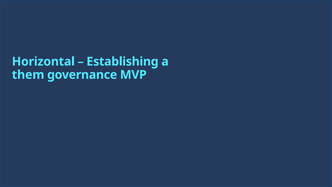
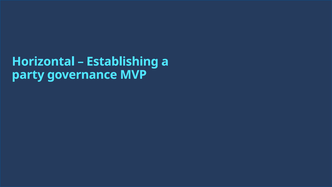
them: them -> party (28, 75)
